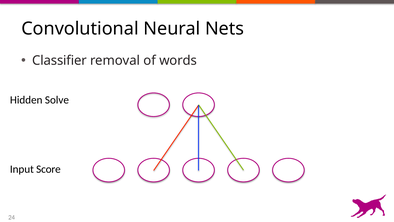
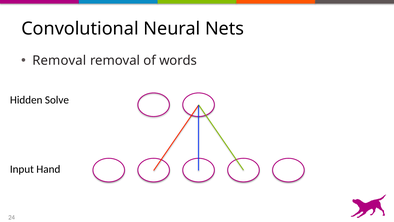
Classifier: Classifier -> Removal (59, 61)
Score: Score -> Hand (48, 169)
